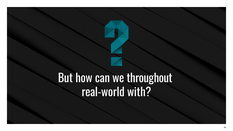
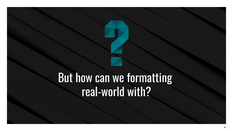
throughout: throughout -> formatting (149, 78)
